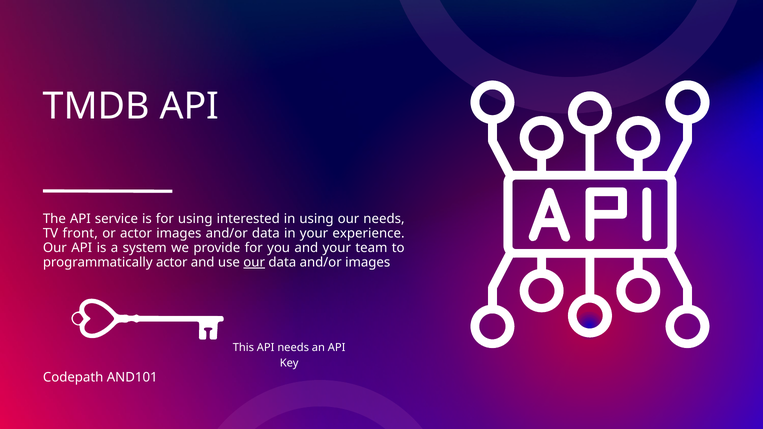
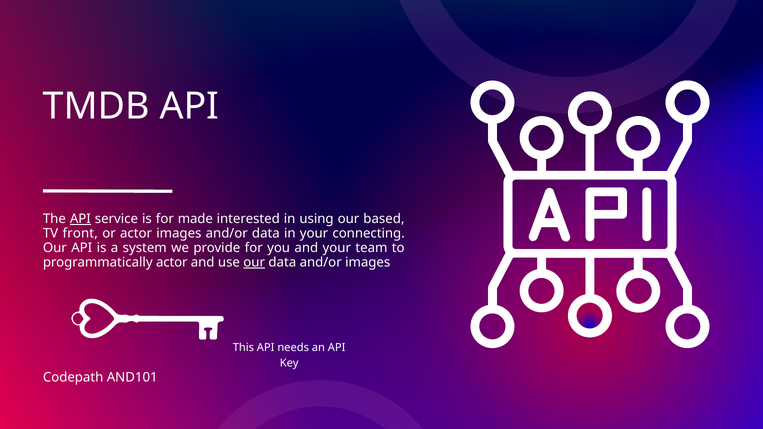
API underline: none -> present (80, 219)
for using: using -> made (195, 219)
our needs: needs -> based (384, 219)
experience: experience -> connecting (369, 233)
